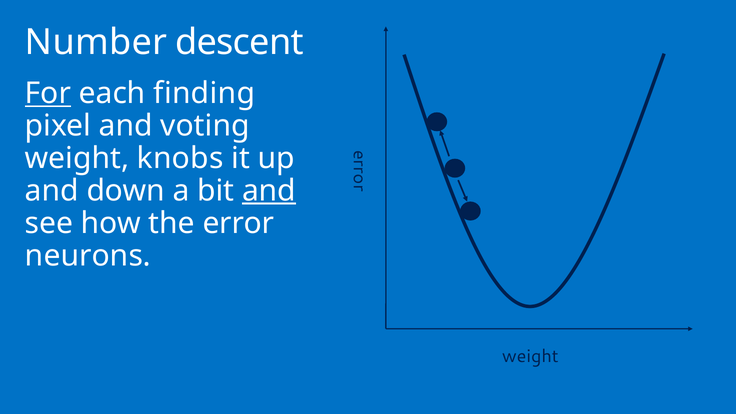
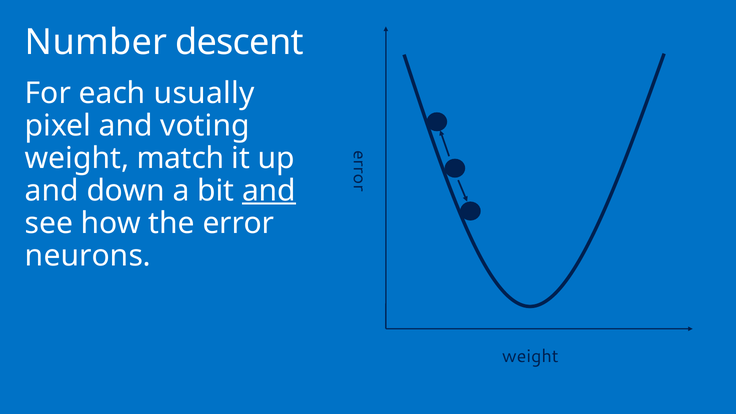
For underline: present -> none (48, 93)
finding: finding -> usually (204, 93)
knobs: knobs -> match (180, 158)
